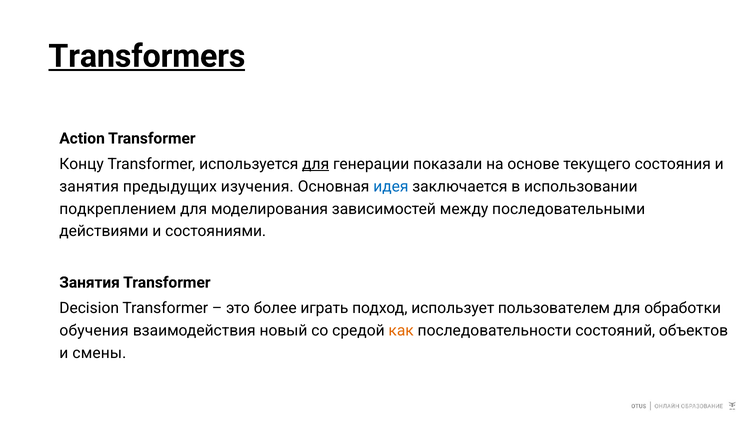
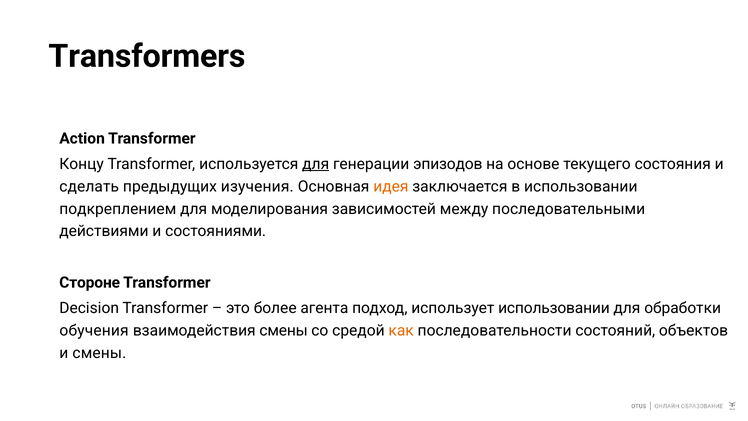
Transformers underline: present -> none (147, 56)
показали: показали -> эпизодов (448, 164)
занятия: занятия -> сделать (89, 186)
идея colour: blue -> orange (391, 186)
Занятия: Занятия -> Стороне (90, 282)
играть: играть -> агента (324, 308)
использует пользователем: пользователем -> использовании (554, 308)
взаимодействия новый: новый -> смены (284, 330)
